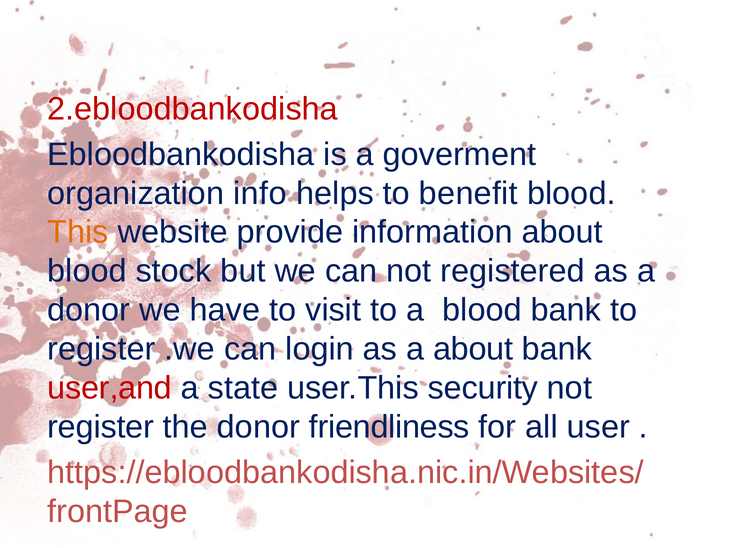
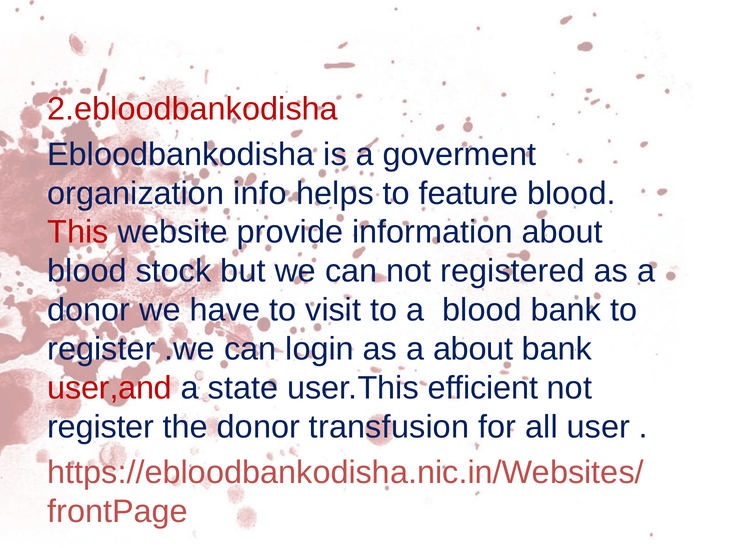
benefit: benefit -> feature (469, 193)
This colour: orange -> red (78, 232)
security: security -> efficient (483, 388)
friendliness: friendliness -> transfusion (389, 427)
